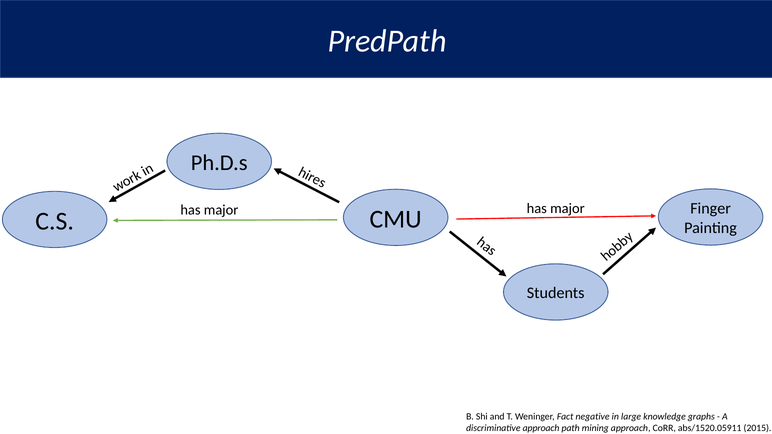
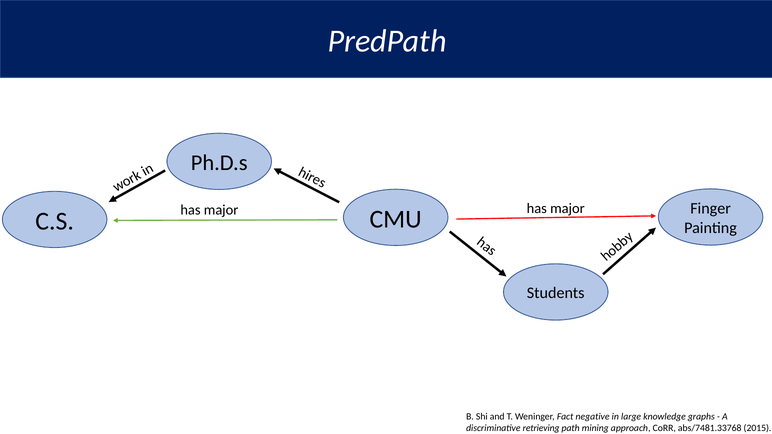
discriminative approach: approach -> retrieving (541, 428)
abs/1520.05911: abs/1520.05911 -> abs/7481.33768 (710, 428)
